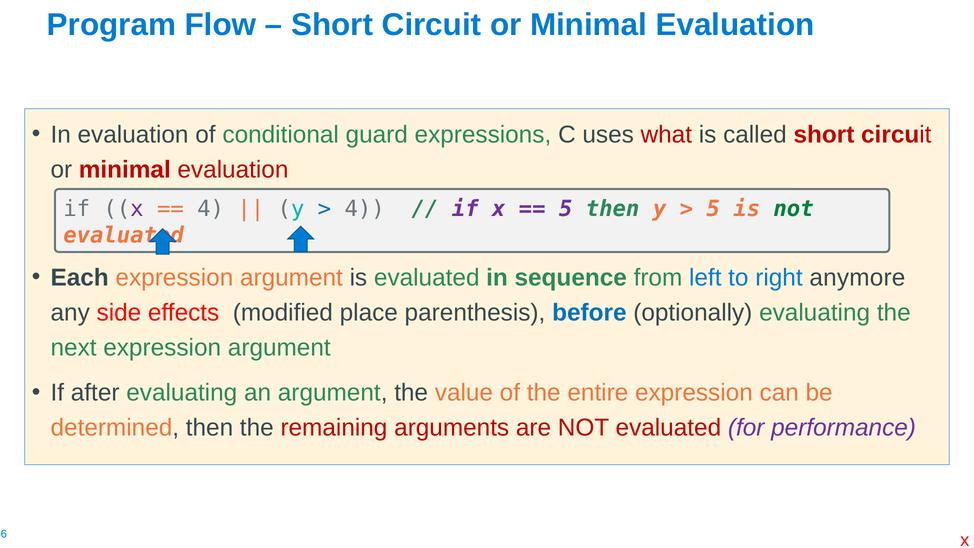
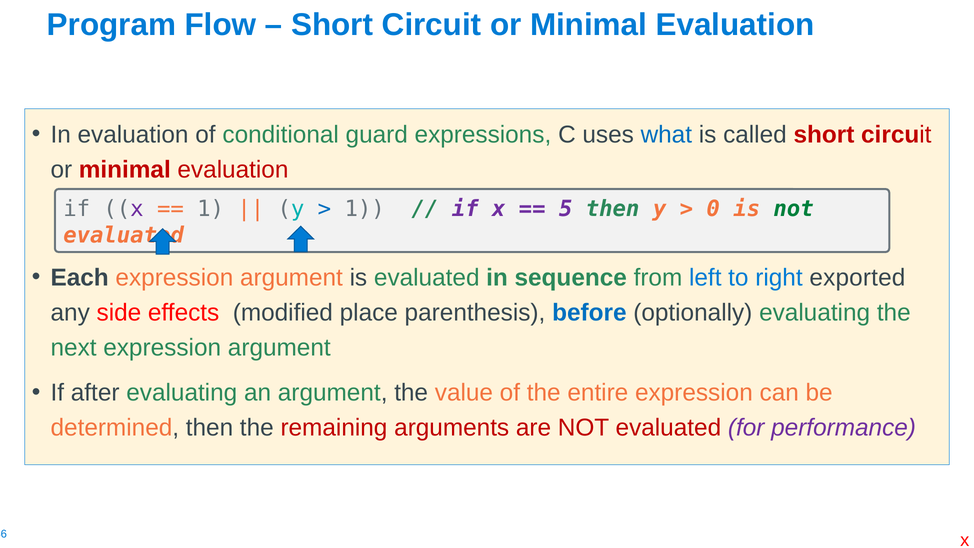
what colour: red -> blue (666, 134)
4: 4 -> 1 (211, 209)
4: 4 -> 1 (365, 209)
5: 5 -> 0 (713, 209)
anymore: anymore -> exported (857, 277)
